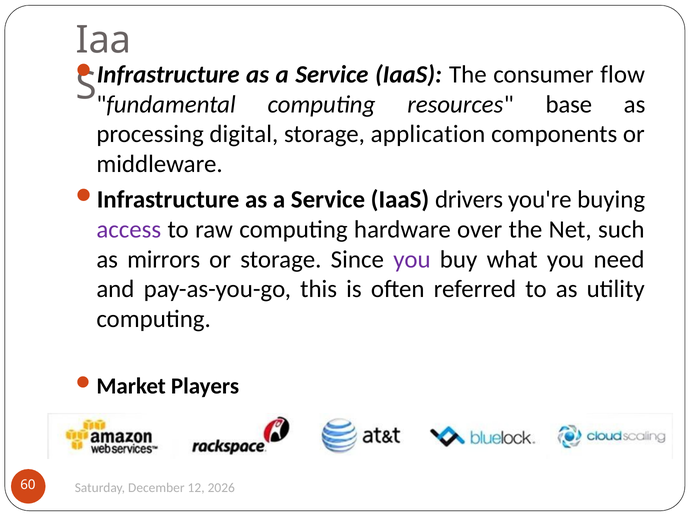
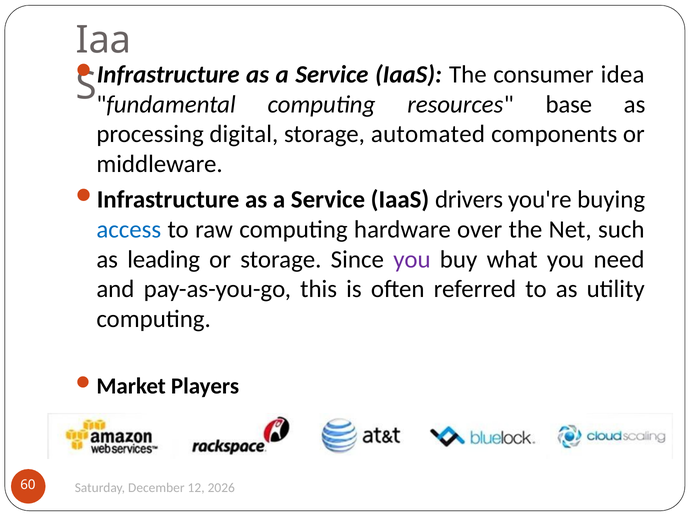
flow: flow -> idea (623, 74)
application: application -> automated (428, 134)
access colour: purple -> blue (129, 229)
mirrors: mirrors -> leading (164, 259)
